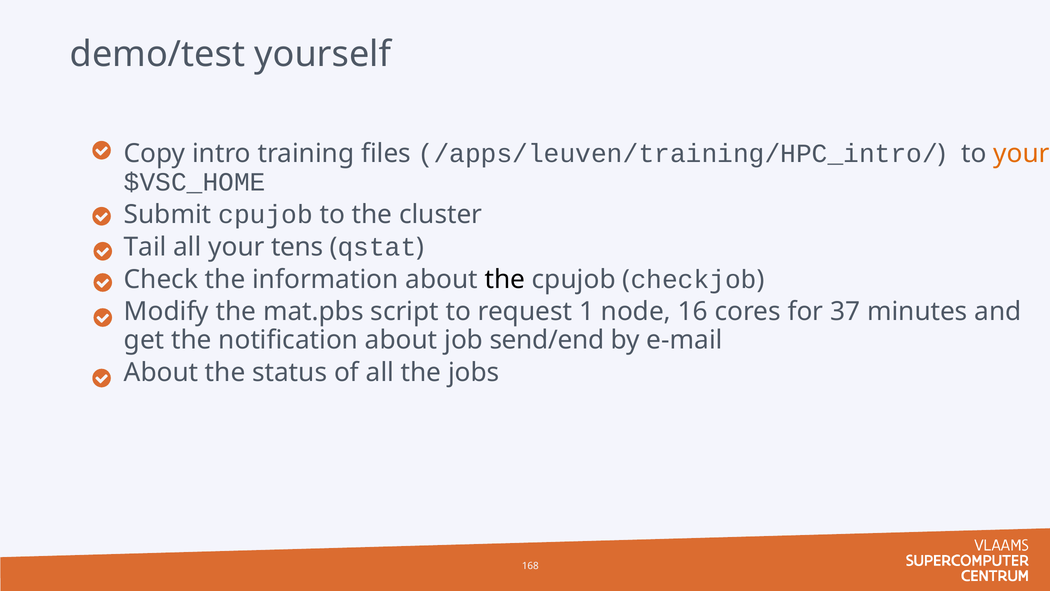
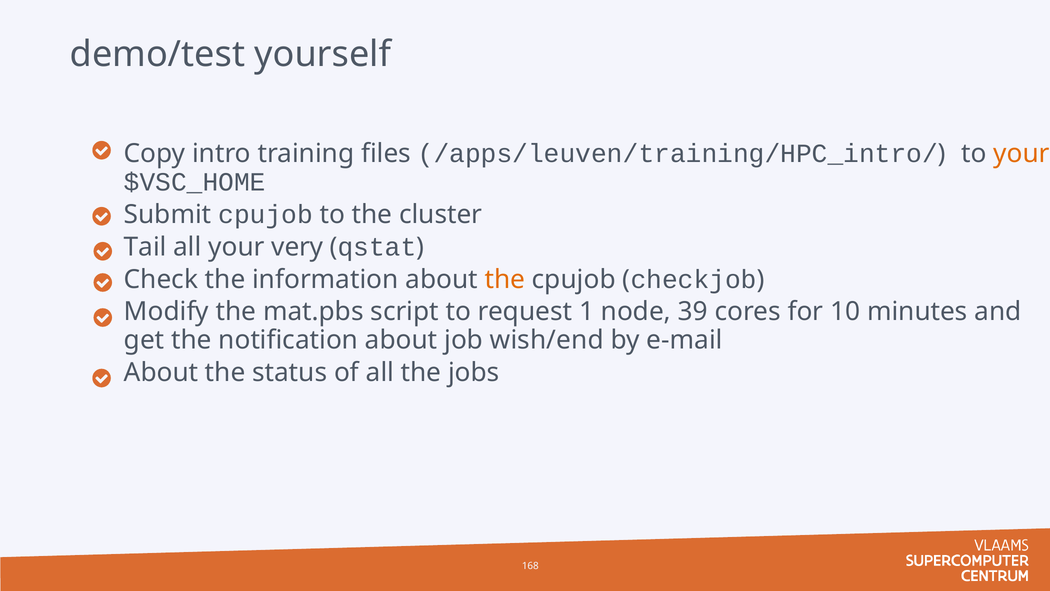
tens: tens -> very (297, 247)
the colour: black -> orange (505, 279)
16: 16 -> 39 (693, 312)
37: 37 -> 10 (845, 312)
send/end: send/end -> wish/end (547, 340)
